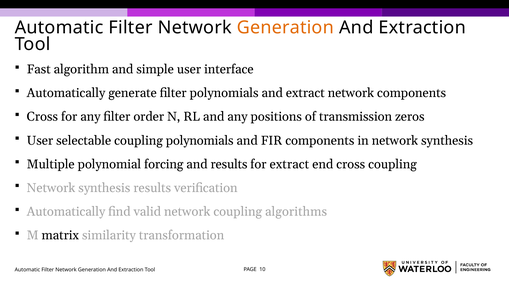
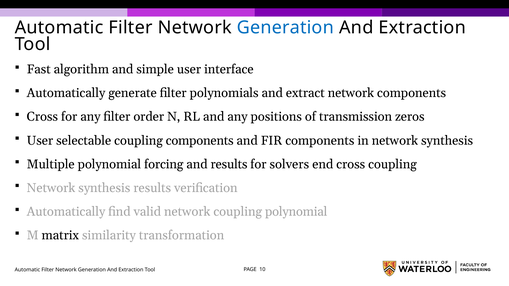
Generation colour: orange -> blue (285, 28)
coupling polynomials: polynomials -> components (200, 141)
for extract: extract -> solvers (289, 164)
coupling algorithms: algorithms -> polynomial (296, 212)
